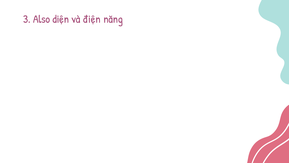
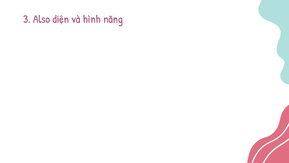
điện: điện -> hình (92, 19)
